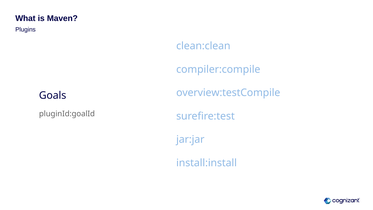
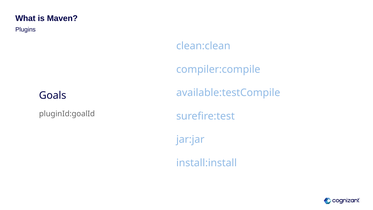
overview:testCompile: overview:testCompile -> available:testCompile (228, 93)
